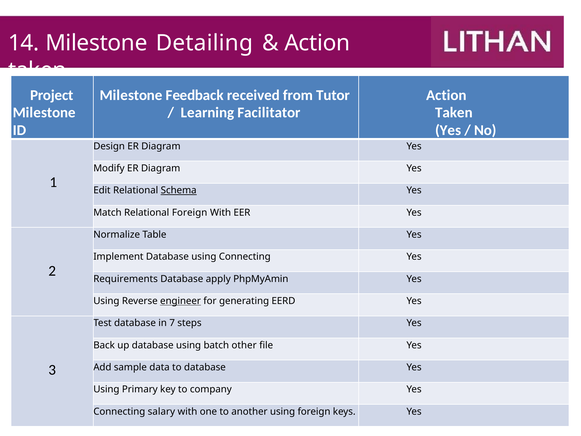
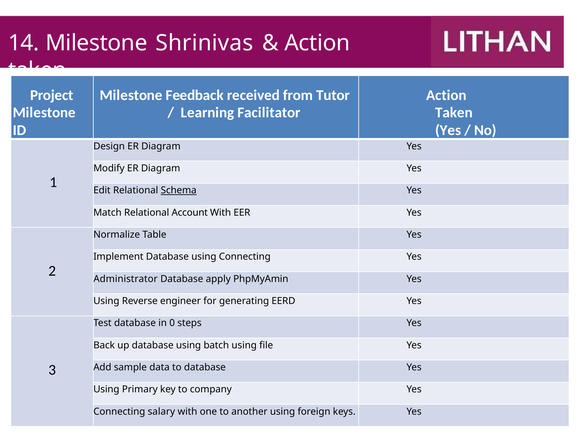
Detailing: Detailing -> Shrinivas (204, 43)
Relational Foreign: Foreign -> Account (190, 212)
Requirements: Requirements -> Administrator (126, 279)
engineer underline: present -> none (181, 301)
7: 7 -> 0 (172, 323)
batch other: other -> using (244, 345)
